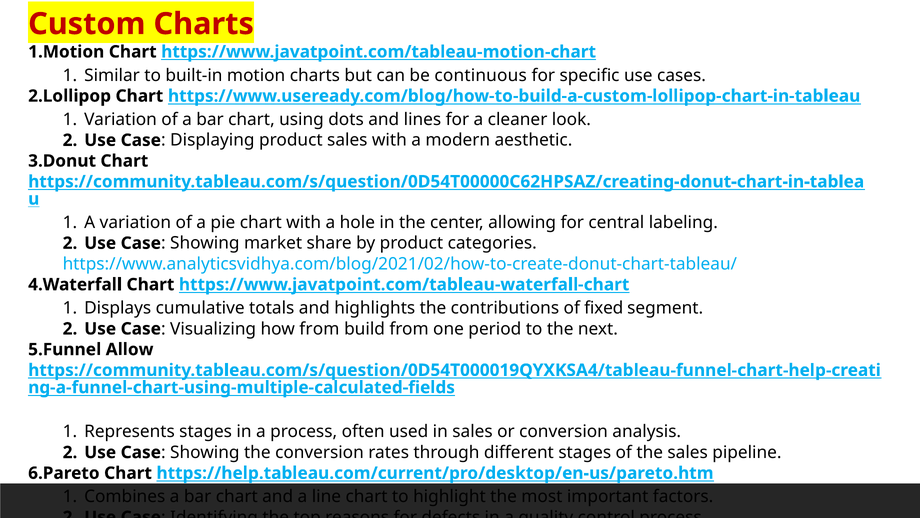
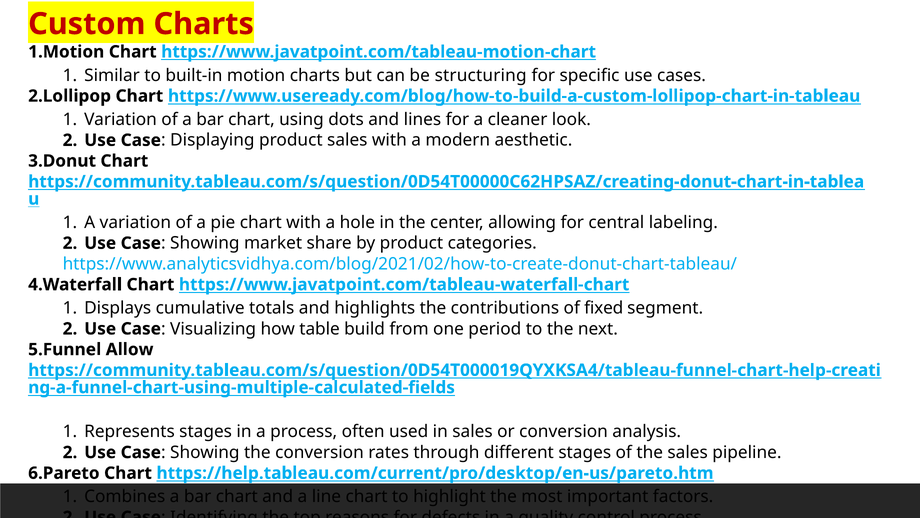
continuous: continuous -> structuring (481, 75)
how from: from -> table (320, 328)
